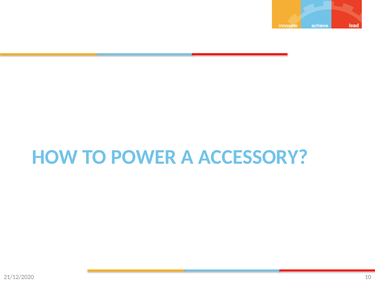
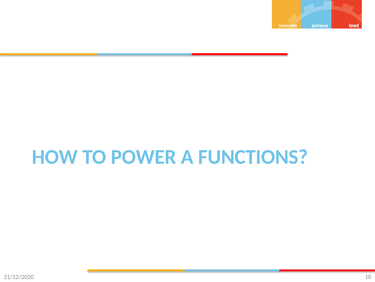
ACCESSORY: ACCESSORY -> FUNCTIONS (253, 156)
